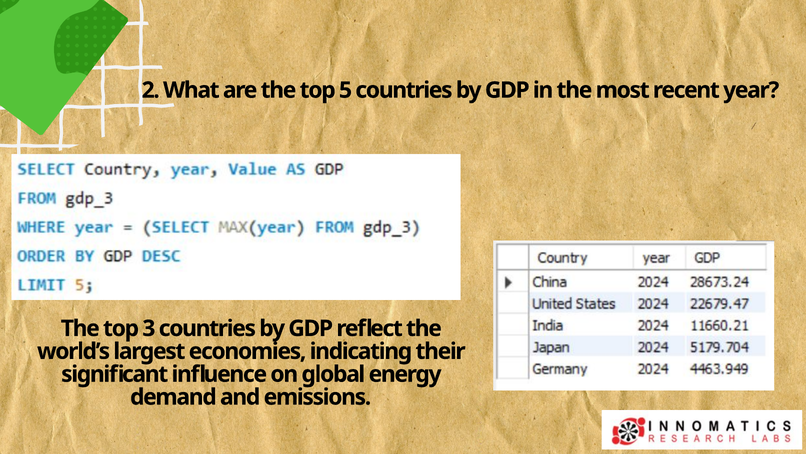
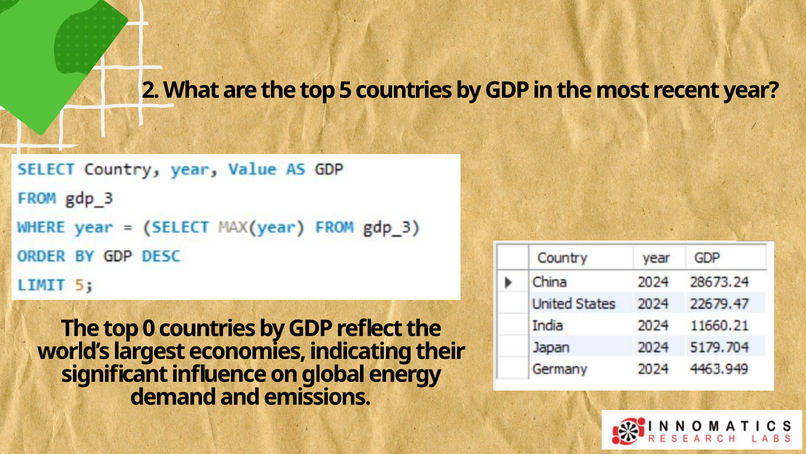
3: 3 -> 0 (149, 328)
